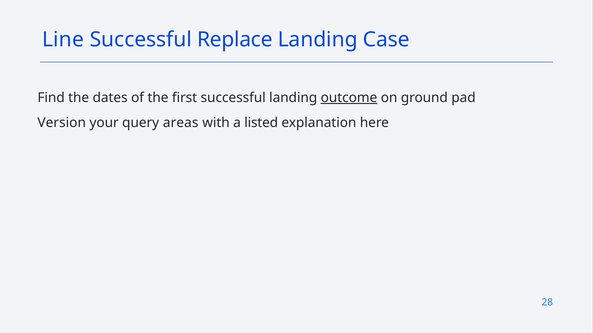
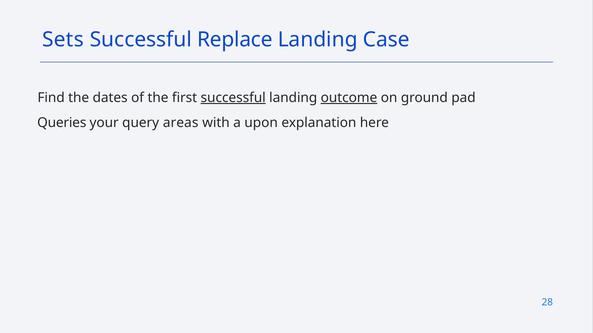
Line: Line -> Sets (63, 40)
successful underline: none -> present (233, 98)
Version: Version -> Queries (62, 123)
listed: listed -> upon (261, 123)
